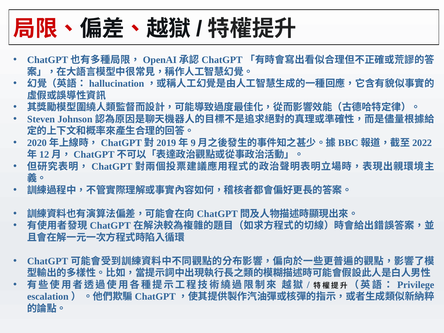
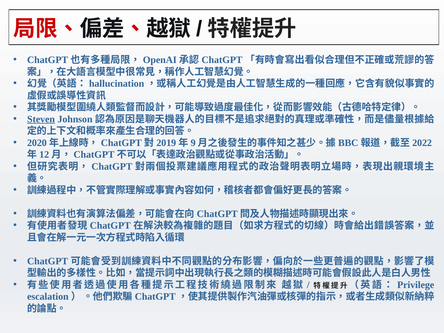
Steven underline: none -> present (41, 119)
